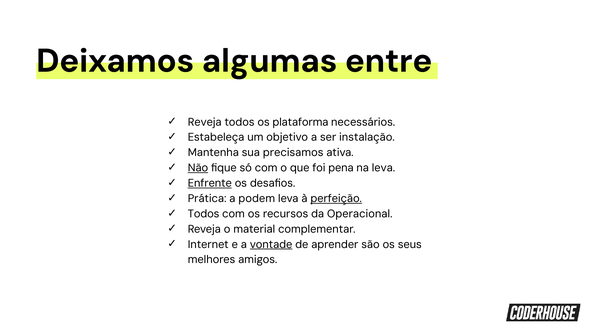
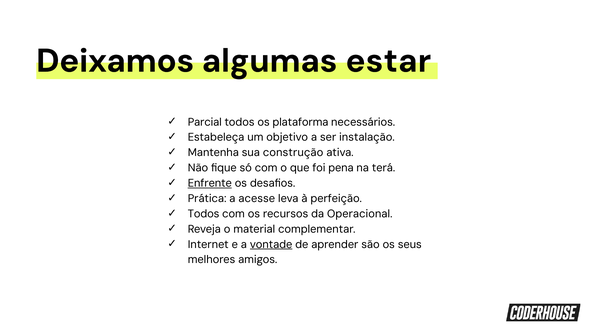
entre: entre -> estar (388, 61)
Reveja: Reveja -> Parcial (205, 122)
precisamos: precisamos -> construção (293, 153)
Não underline: present -> none (198, 168)
na leva: leva -> terá (383, 168)
podem: podem -> acesse (257, 198)
perfeição underline: present -> none (336, 198)
